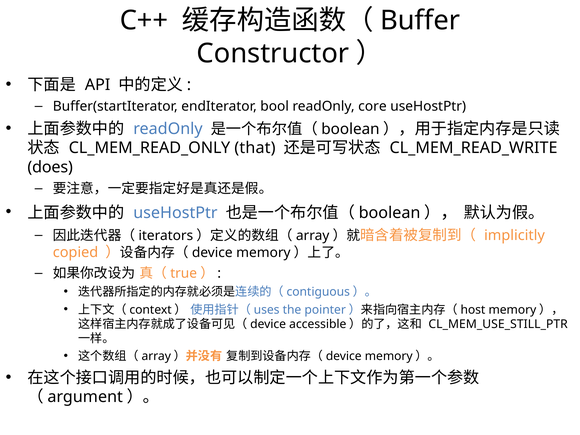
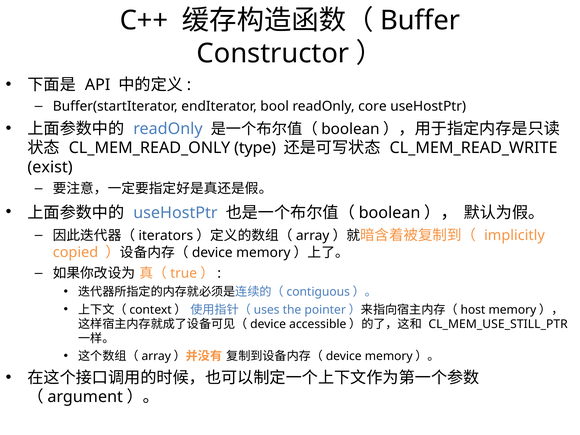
that: that -> type (255, 148)
does: does -> exist (50, 167)
